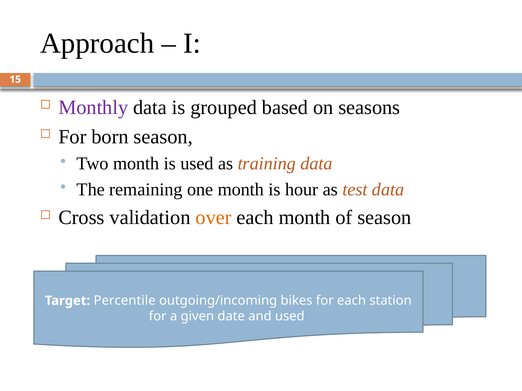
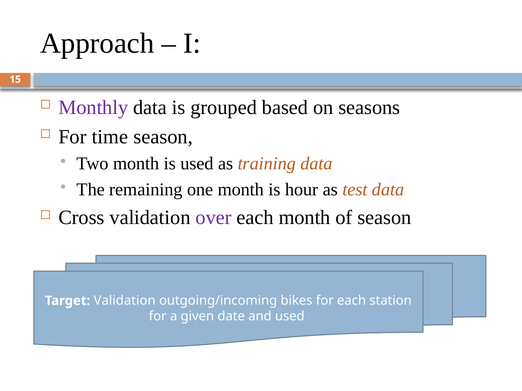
born: born -> time (110, 137)
over colour: orange -> purple (214, 218)
Target Percentile: Percentile -> Validation (125, 301)
